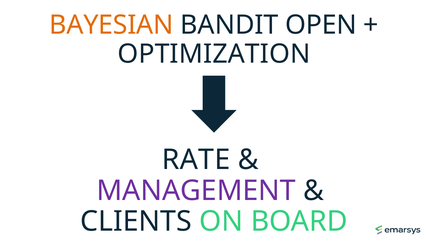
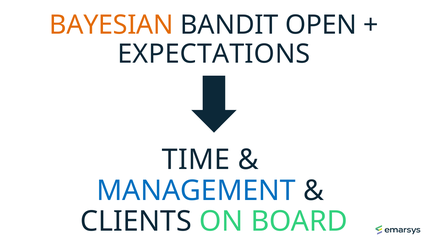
OPTIMIZATION: OPTIMIZATION -> EXPECTATIONS (214, 54)
RATE: RATE -> TIME (196, 160)
MANAGEMENT colour: purple -> blue (196, 190)
